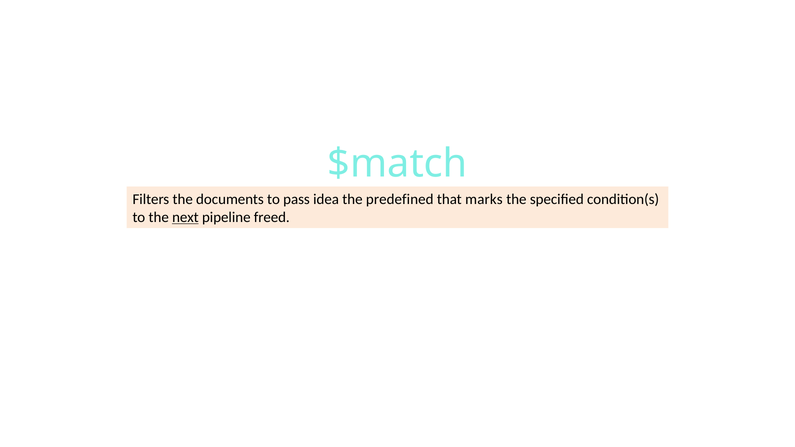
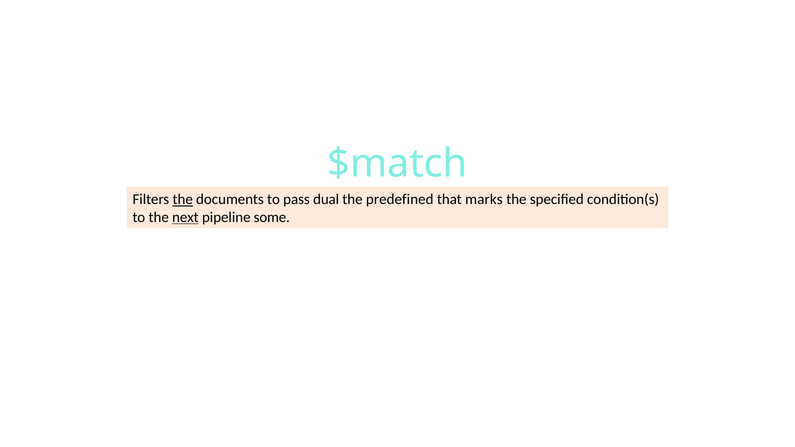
the underline: none -> present (183, 200)
idea: idea -> dual (326, 200)
freed: freed -> some (272, 217)
